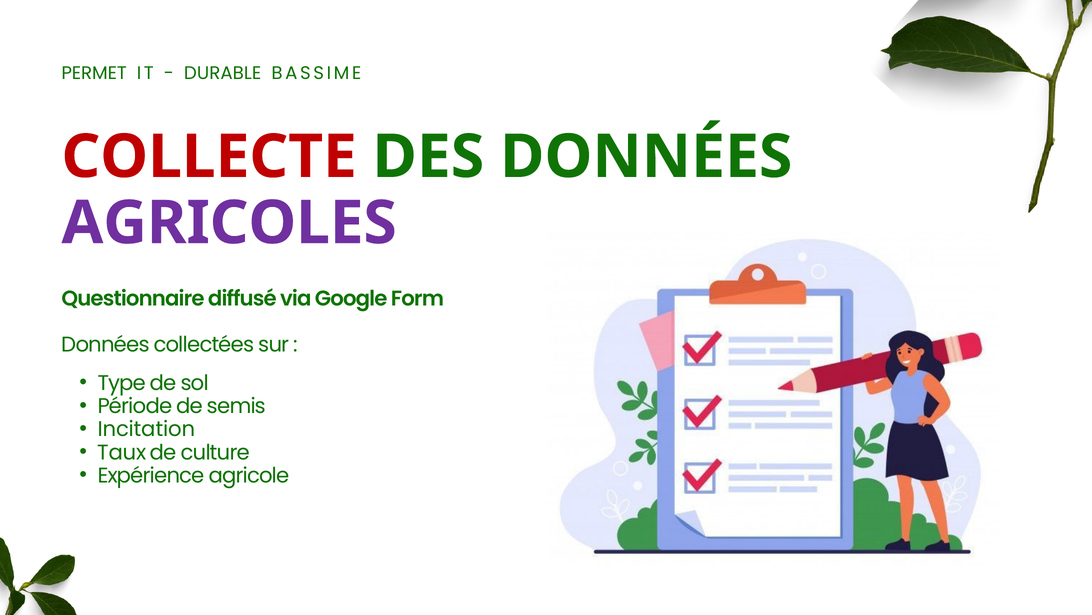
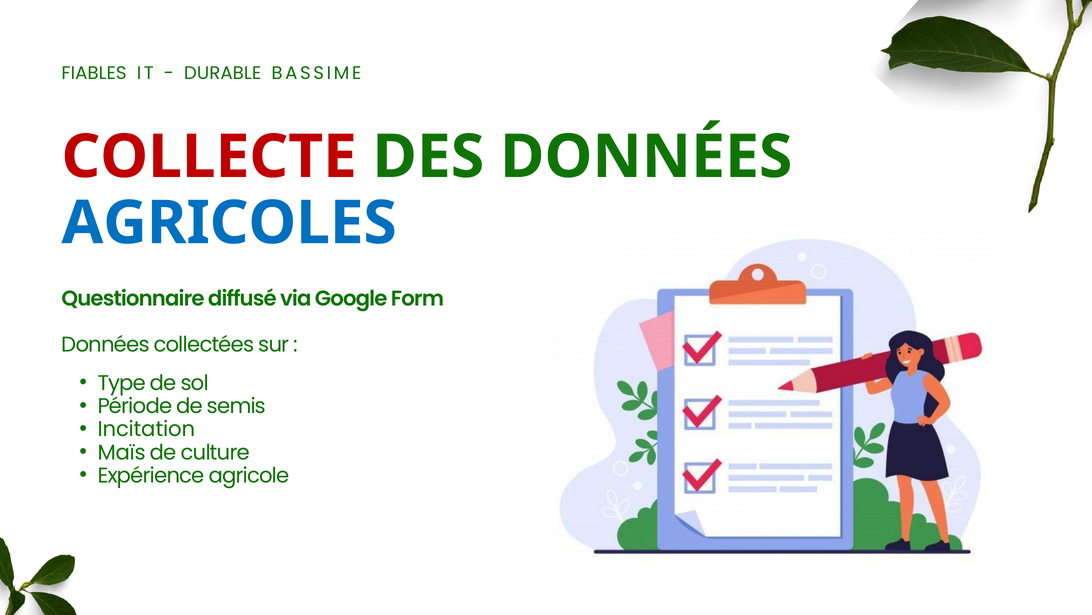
PERMET: PERMET -> FIABLES (94, 73)
AGRICOLES colour: purple -> blue (229, 223)
Taux: Taux -> Maïs (122, 452)
